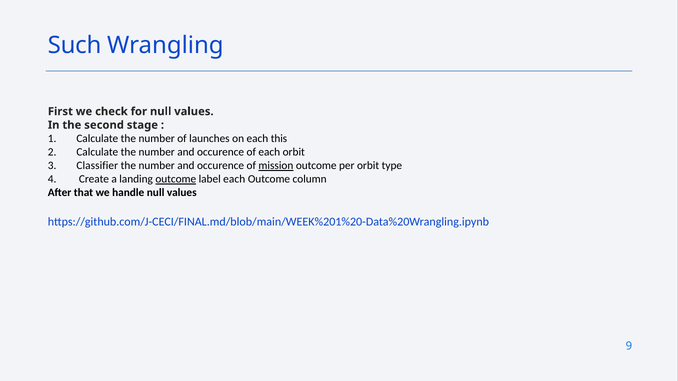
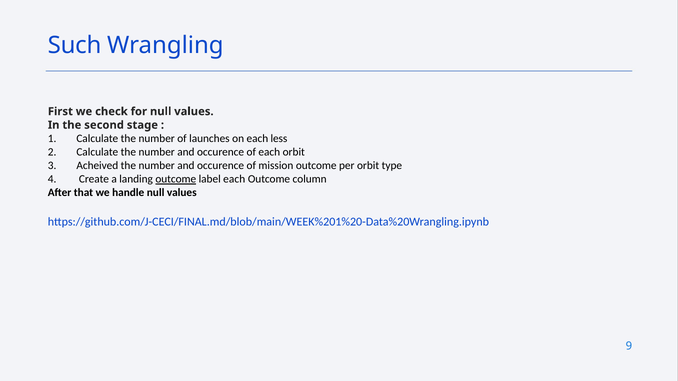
this: this -> less (279, 139)
Classifier: Classifier -> Acheived (97, 166)
mission underline: present -> none (276, 166)
